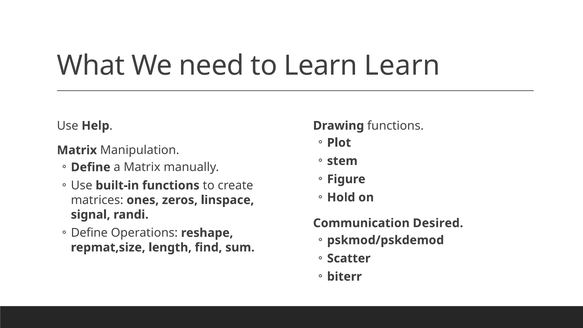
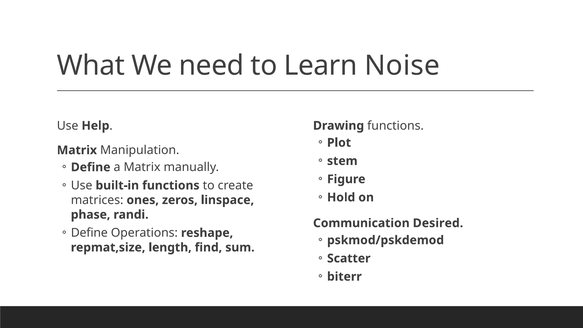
Learn Learn: Learn -> Noise (402, 66)
signal: signal -> phase (91, 215)
